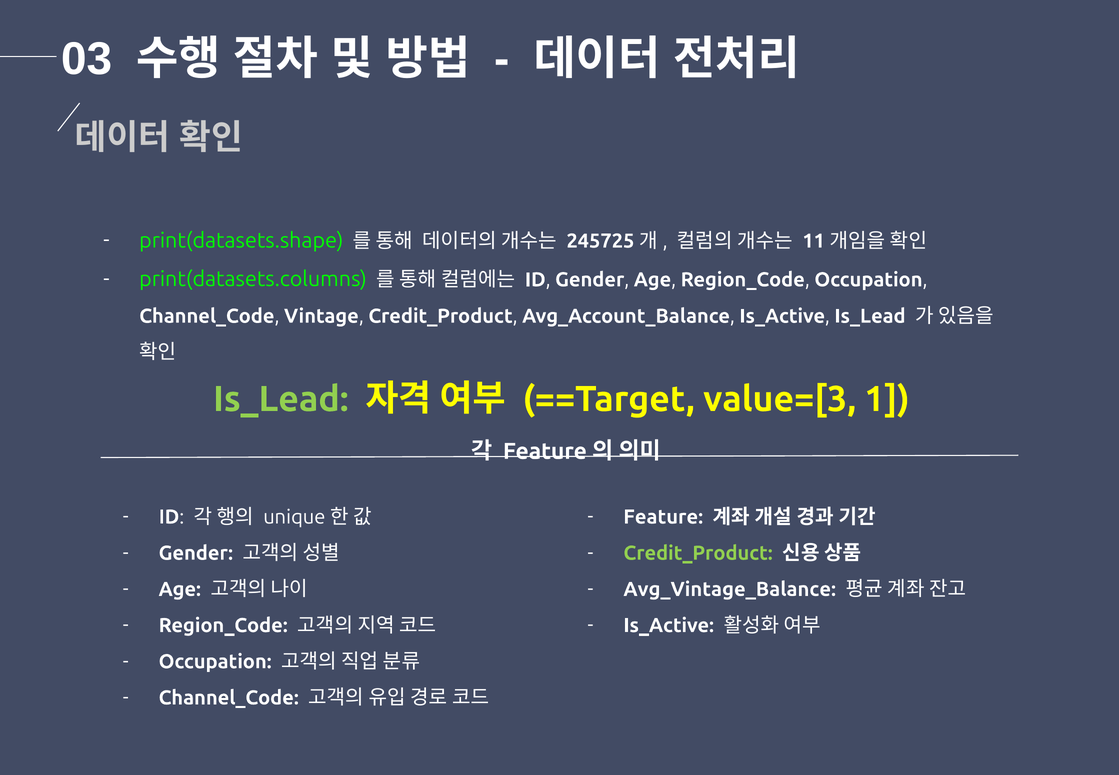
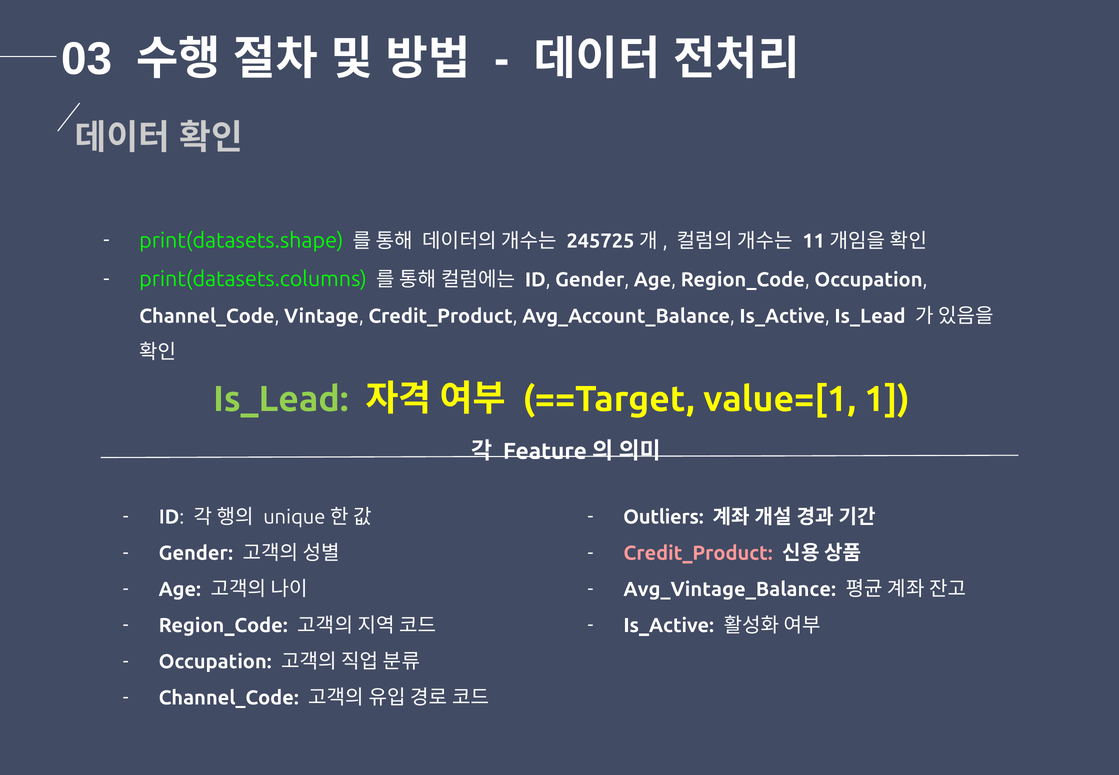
value=[3: value=[3 -> value=[1 (780, 399)
Feature: Feature -> Outliers (663, 517)
Credit_Product colour: light green -> pink (698, 553)
